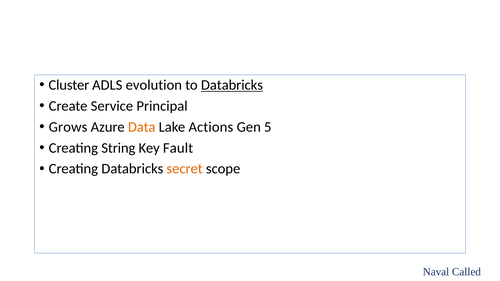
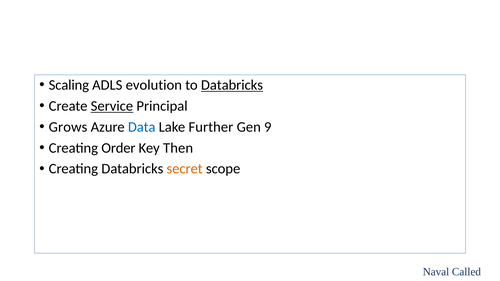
Cluster: Cluster -> Scaling (69, 85)
Service underline: none -> present (112, 106)
Data colour: orange -> blue (142, 127)
Actions: Actions -> Further (211, 127)
5: 5 -> 9 (268, 127)
String: String -> Order (118, 148)
Fault: Fault -> Then (178, 148)
